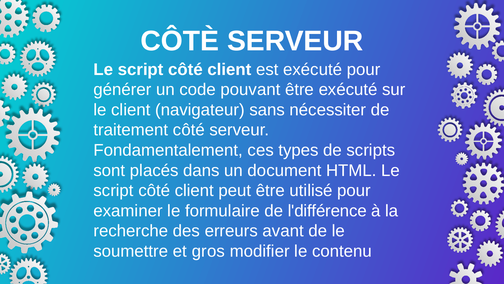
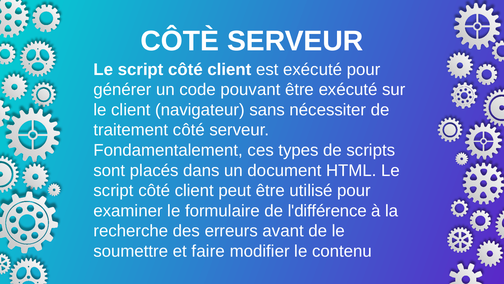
gros: gros -> faire (208, 251)
